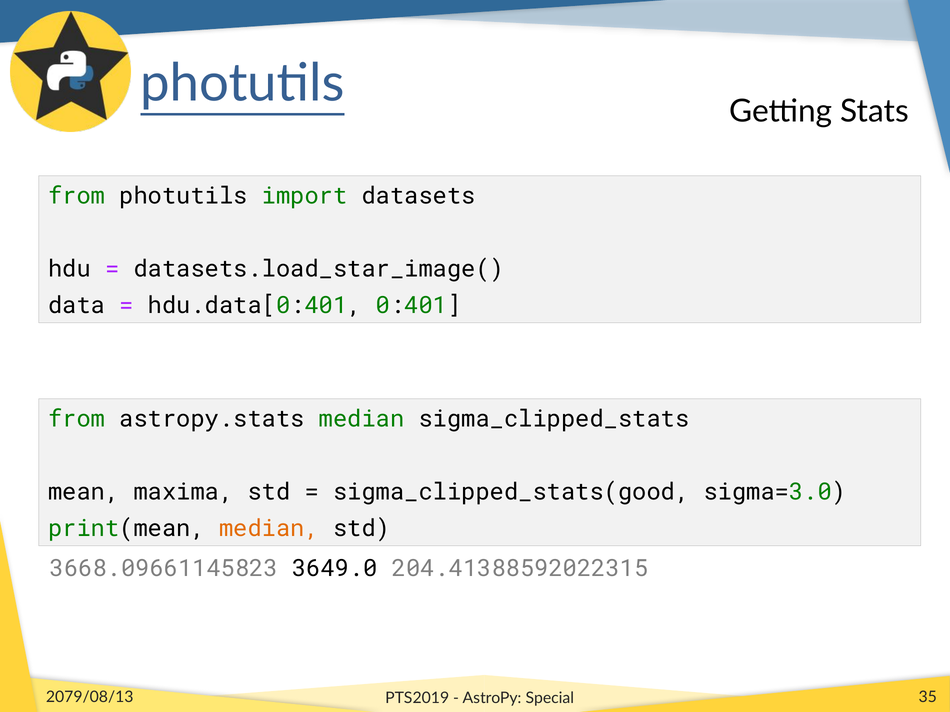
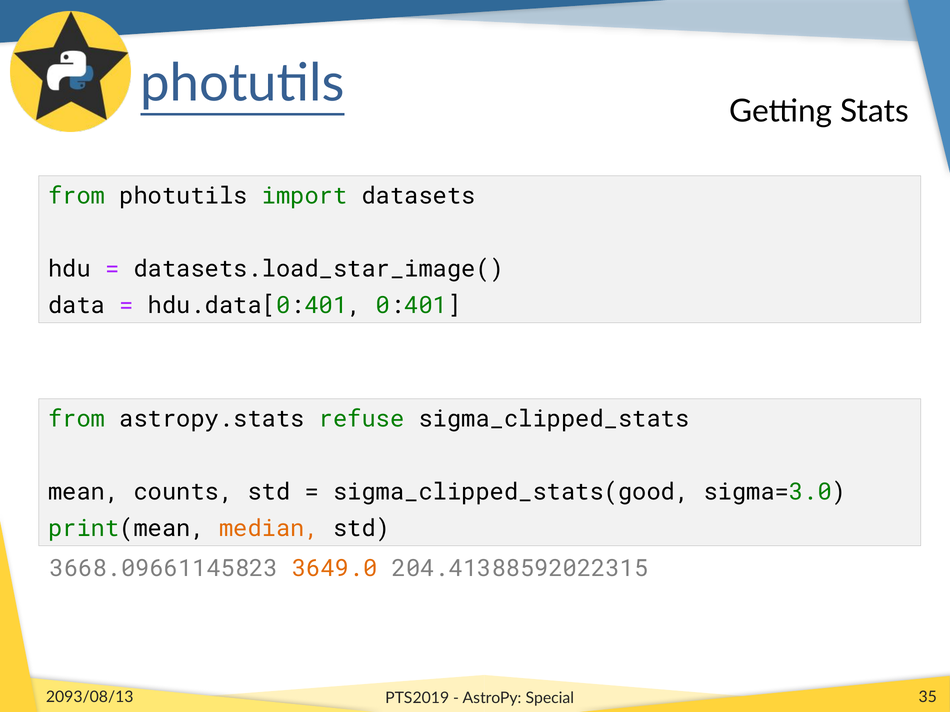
astropy.stats median: median -> refuse (362, 419)
maxima: maxima -> counts (184, 492)
3649.0 colour: black -> orange (335, 569)
2079/08/13: 2079/08/13 -> 2093/08/13 (90, 698)
